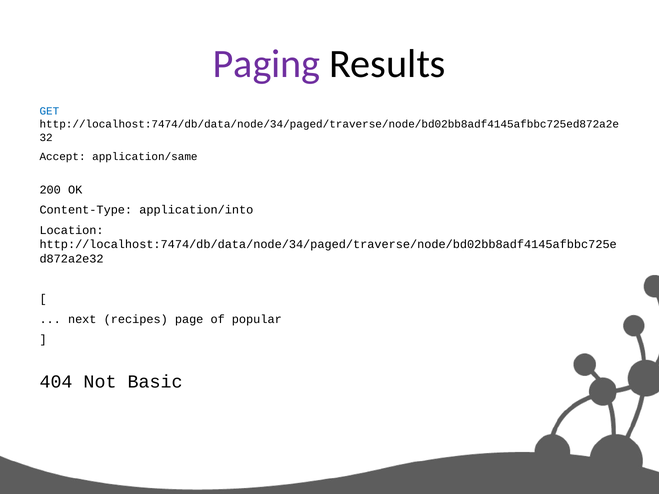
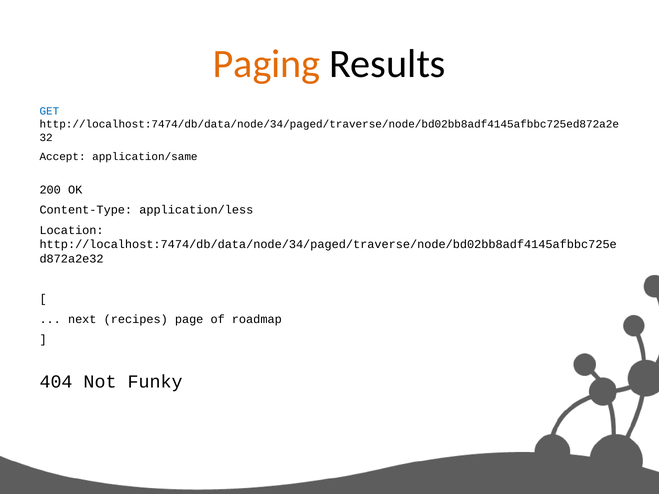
Paging colour: purple -> orange (267, 64)
application/into: application/into -> application/less (196, 210)
popular: popular -> roadmap (257, 319)
Basic: Basic -> Funky (155, 382)
